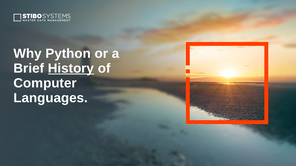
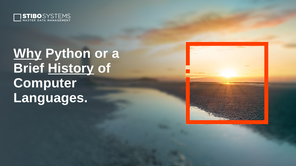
Why underline: none -> present (28, 54)
